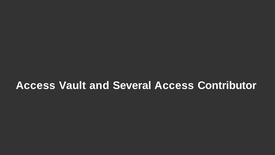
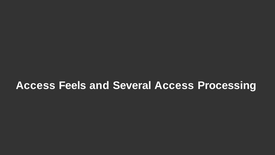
Vault: Vault -> Feels (73, 85)
Contributor: Contributor -> Processing (227, 85)
